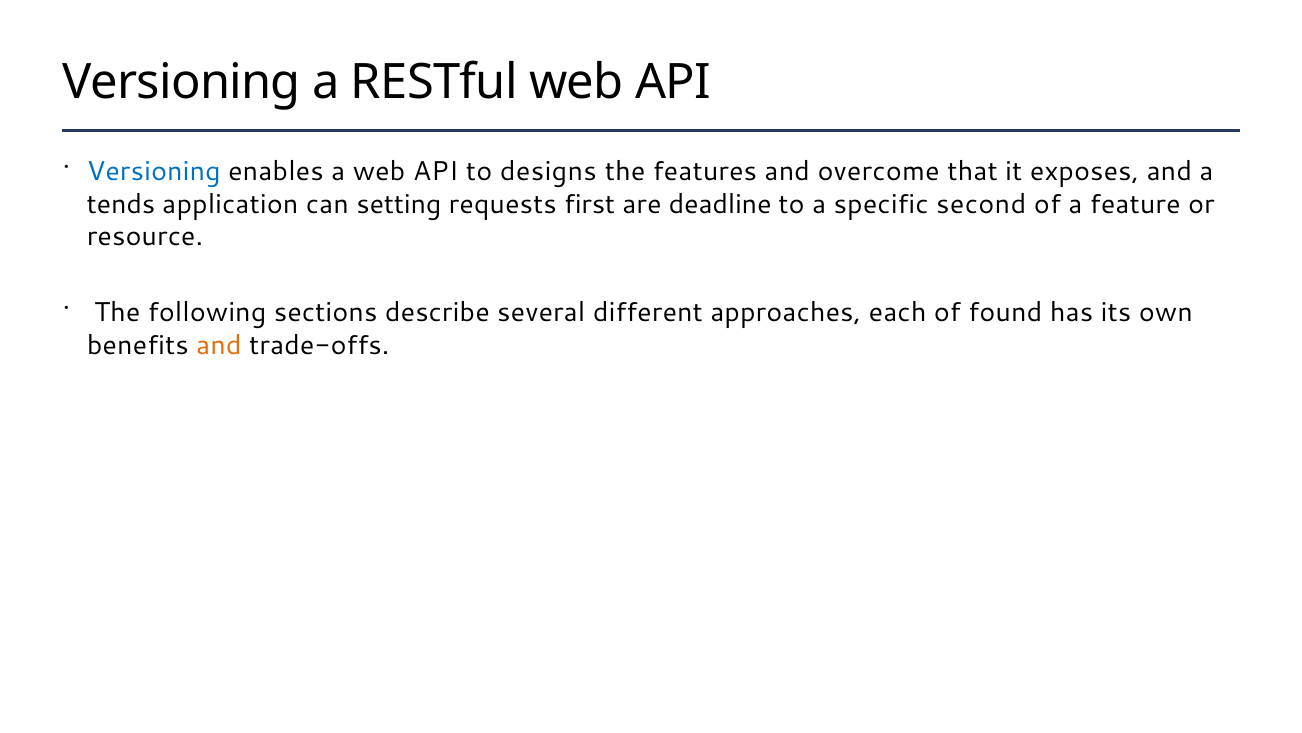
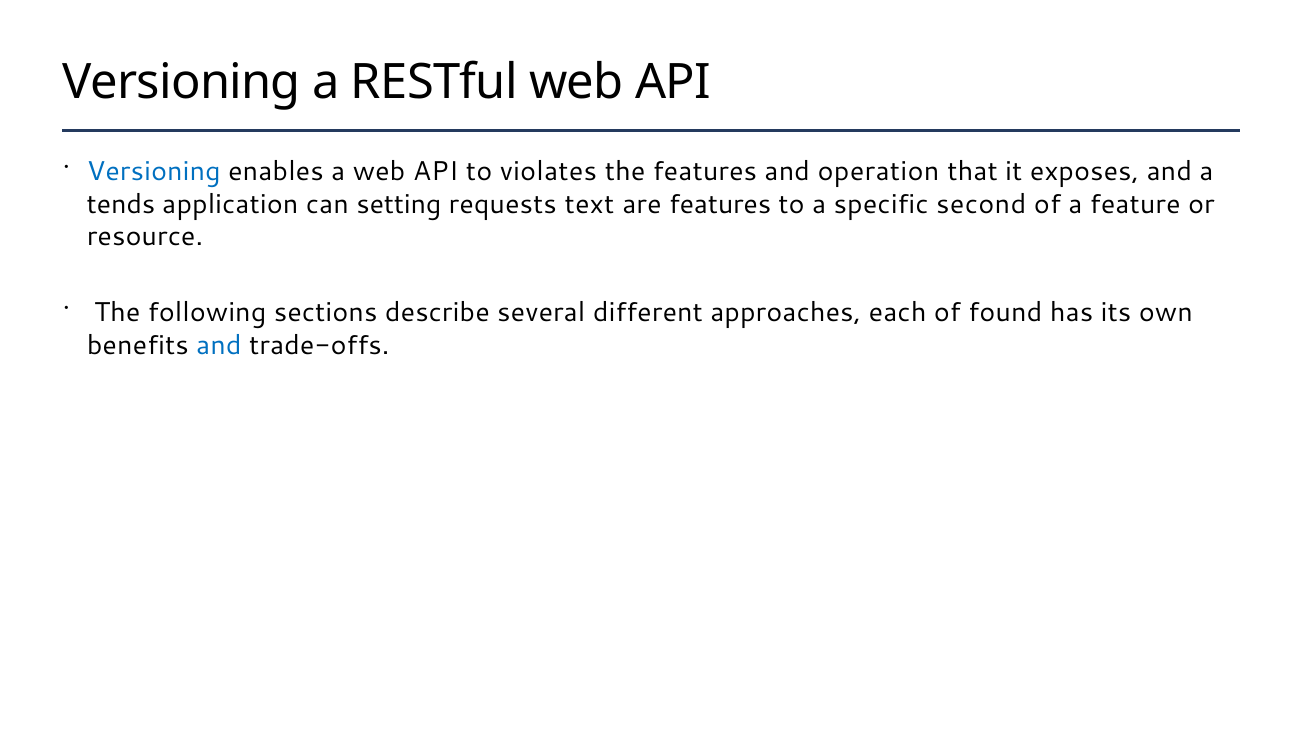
designs: designs -> violates (548, 171)
overcome: overcome -> operation (879, 171)
first: first -> text (589, 204)
are deadline: deadline -> features (720, 204)
and colour: orange -> blue (219, 345)
